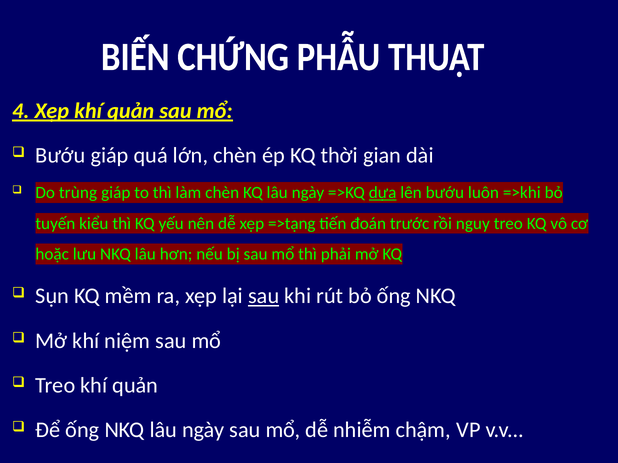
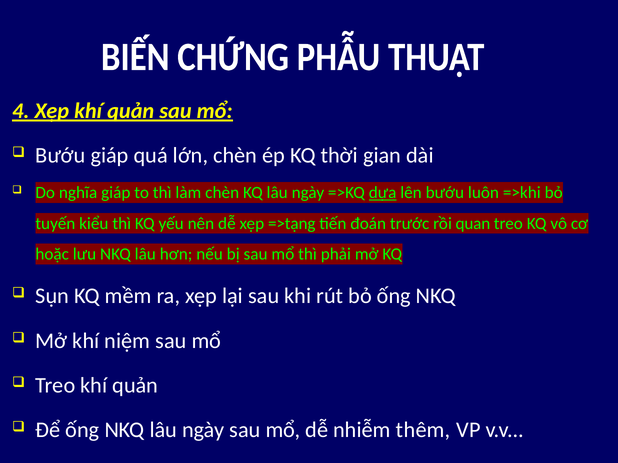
trùng: trùng -> nghĩa (78, 193)
nguy: nguy -> quan (473, 224)
sau underline: present -> none (264, 296)
chậm: chậm -> thêm (423, 430)
